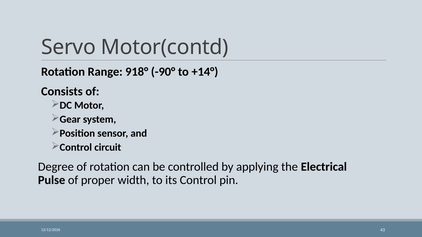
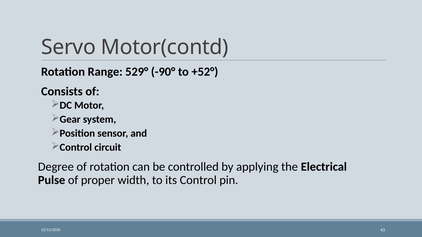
918°: 918° -> 529° (137, 72)
+14°: +14° -> +52° (205, 72)
